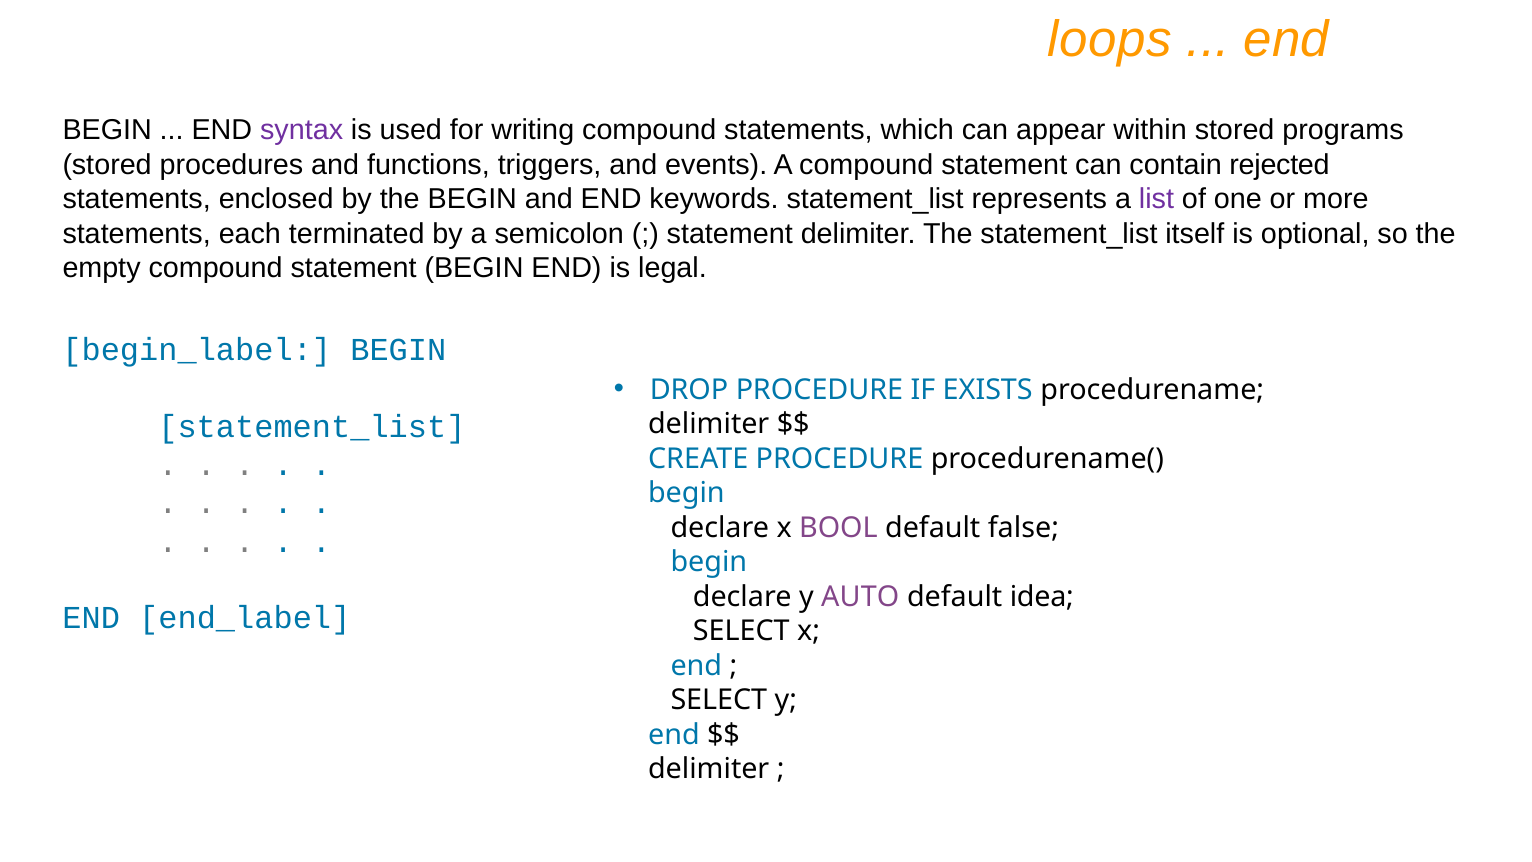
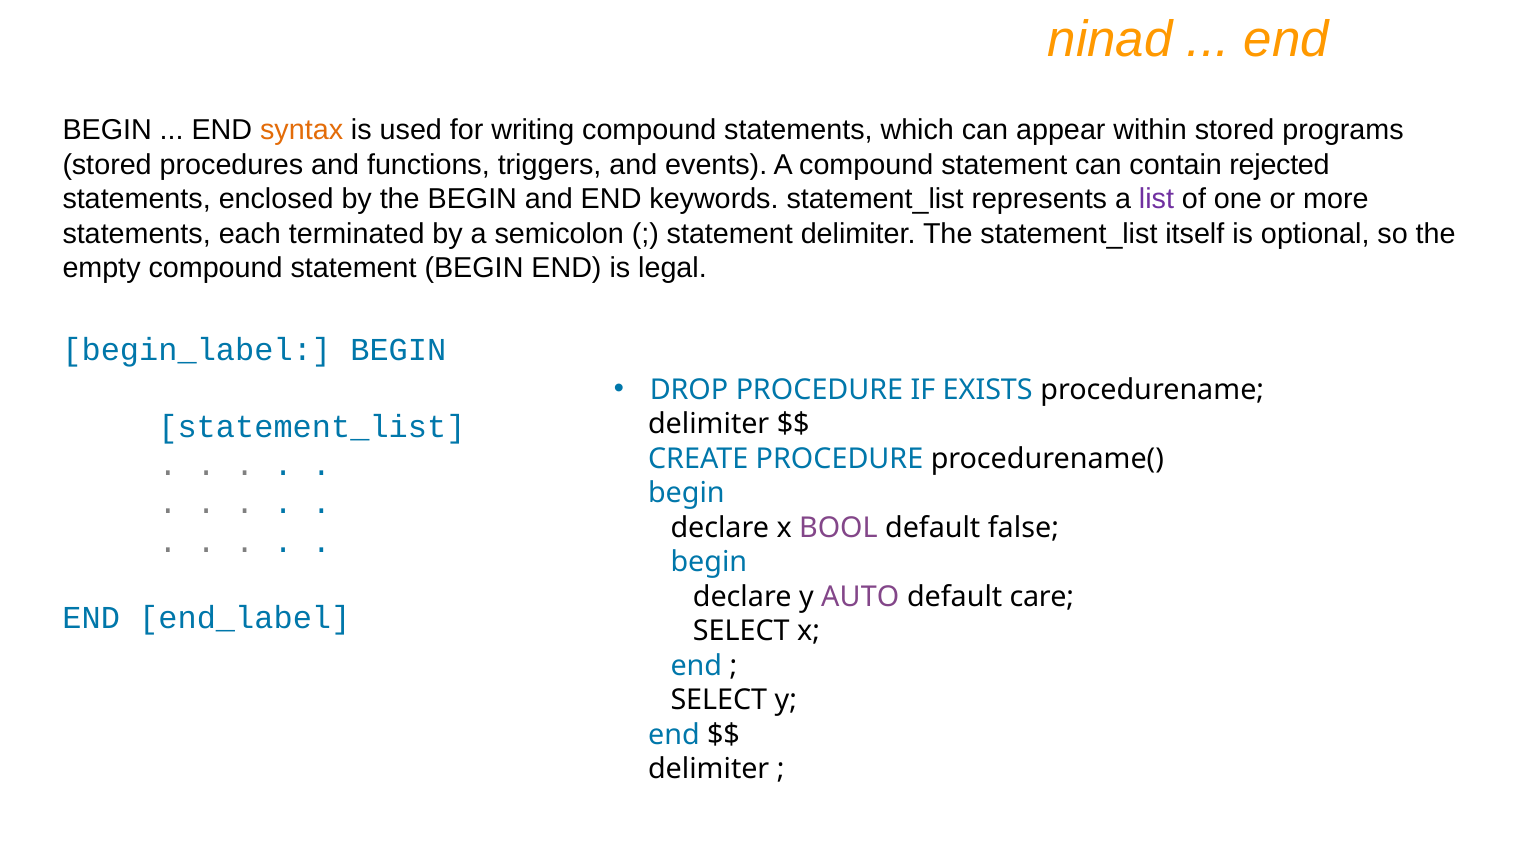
loops: loops -> ninad (1110, 40)
syntax colour: purple -> orange (302, 130)
idea: idea -> care (1042, 596)
